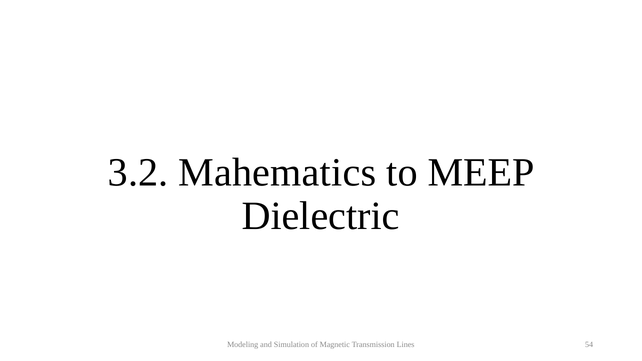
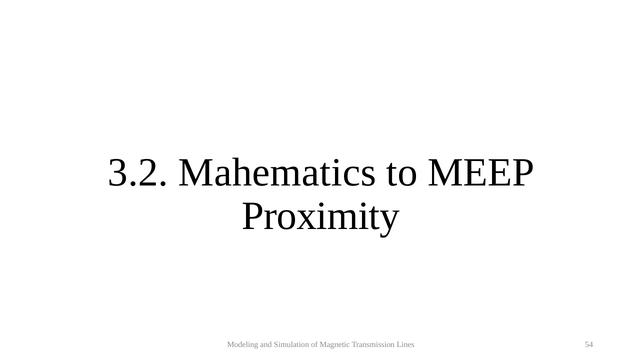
Dielectric: Dielectric -> Proximity (321, 216)
